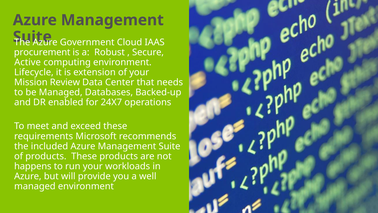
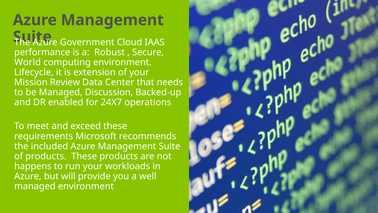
procurement: procurement -> performance (42, 52)
Active: Active -> World (28, 62)
Databases: Databases -> Discussion (109, 92)
